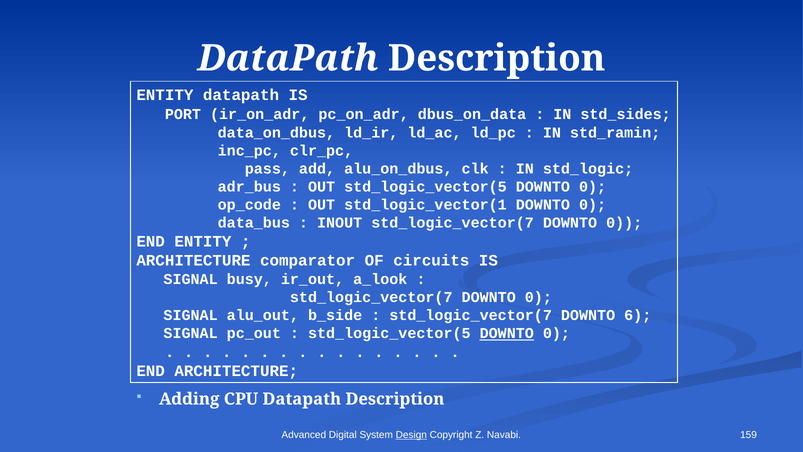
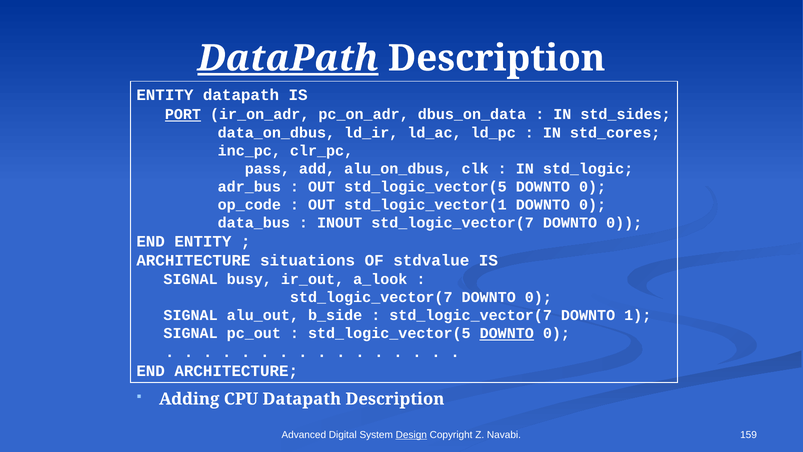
DataPath underline: none -> present (288, 58)
PORT underline: none -> present (183, 114)
std_ramin: std_ramin -> std_cores (615, 133)
comparator: comparator -> situations (308, 261)
circuits: circuits -> stdvalue (431, 261)
6: 6 -> 1 (638, 315)
